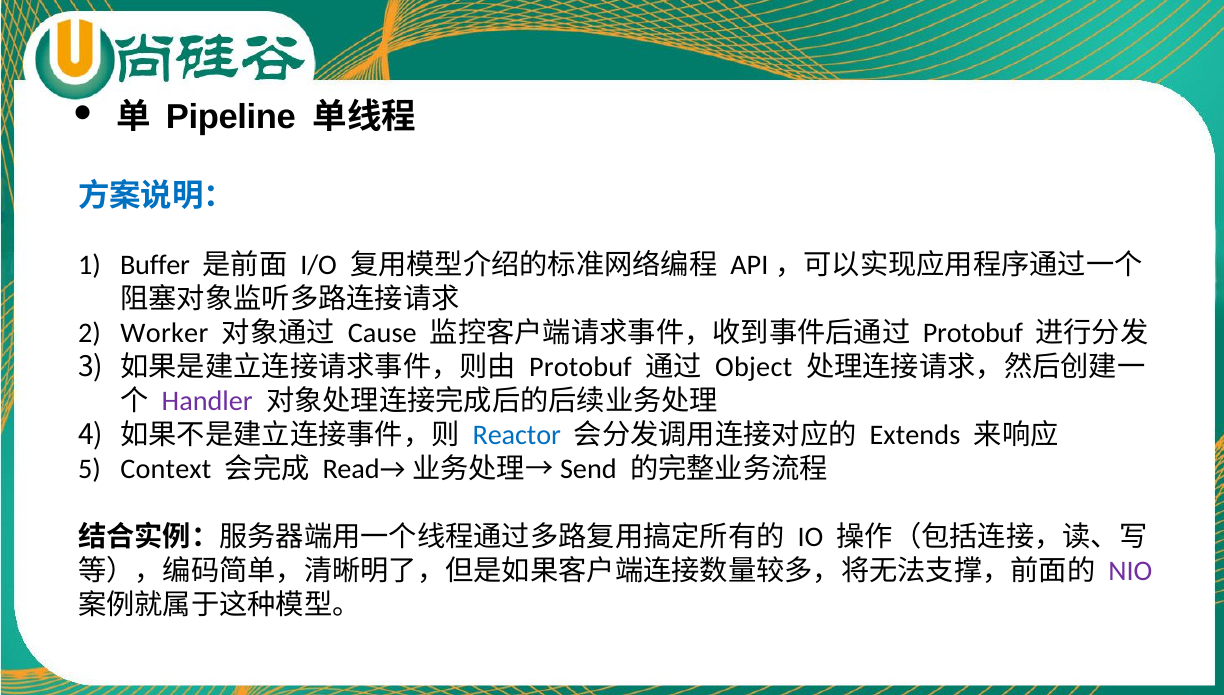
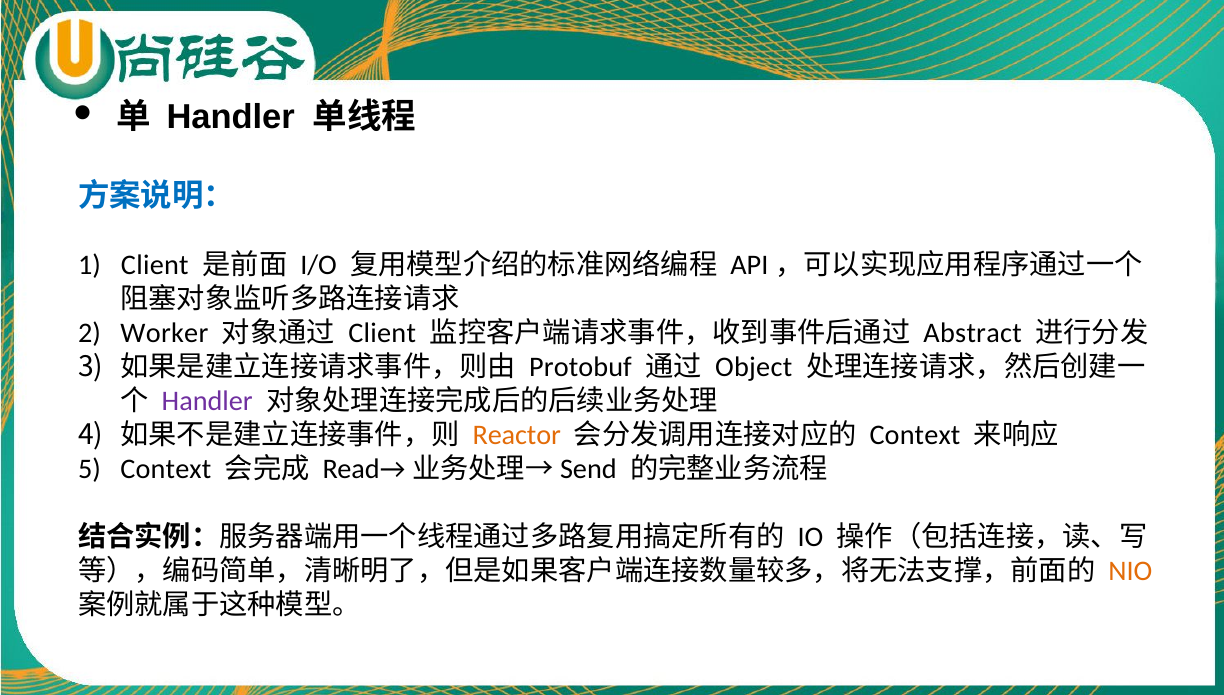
Pipeline: Pipeline -> Handler (231, 117)
Buffer: Buffer -> Client (155, 265)
Cause: Cause -> Client (382, 333)
Protobuf: Protobuf -> Abstract (973, 333)
Reactor colour: blue -> orange (517, 435)
Extends: Extends -> Context (915, 435)
NIO colour: purple -> orange (1130, 570)
